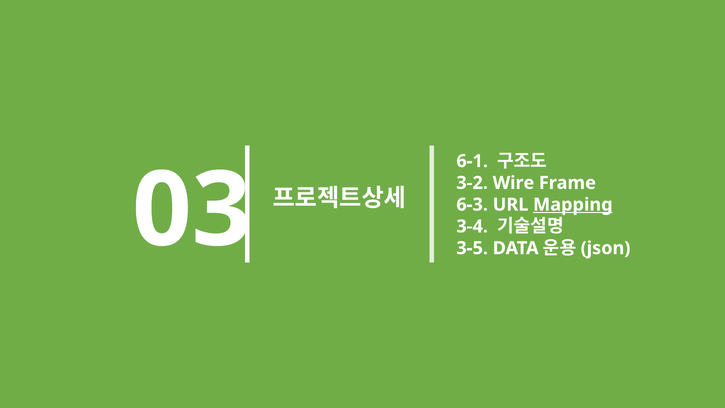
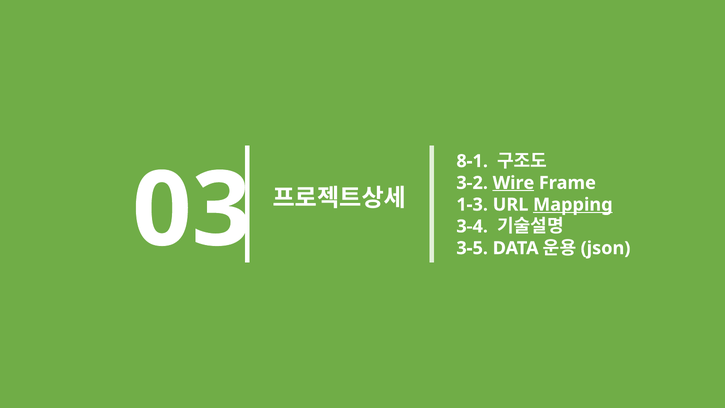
6-1: 6-1 -> 8-1 (472, 161)
Wire underline: none -> present (513, 183)
6-3: 6-3 -> 1-3 (472, 205)
